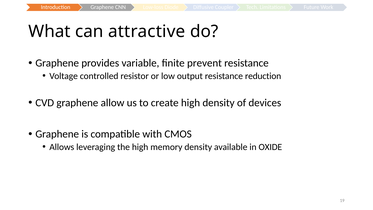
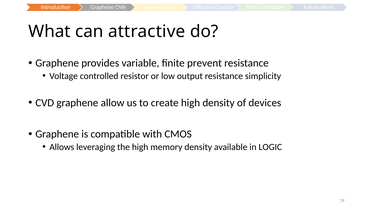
reduction: reduction -> simplicity (263, 76)
OXIDE: OXIDE -> LOGIC (270, 147)
